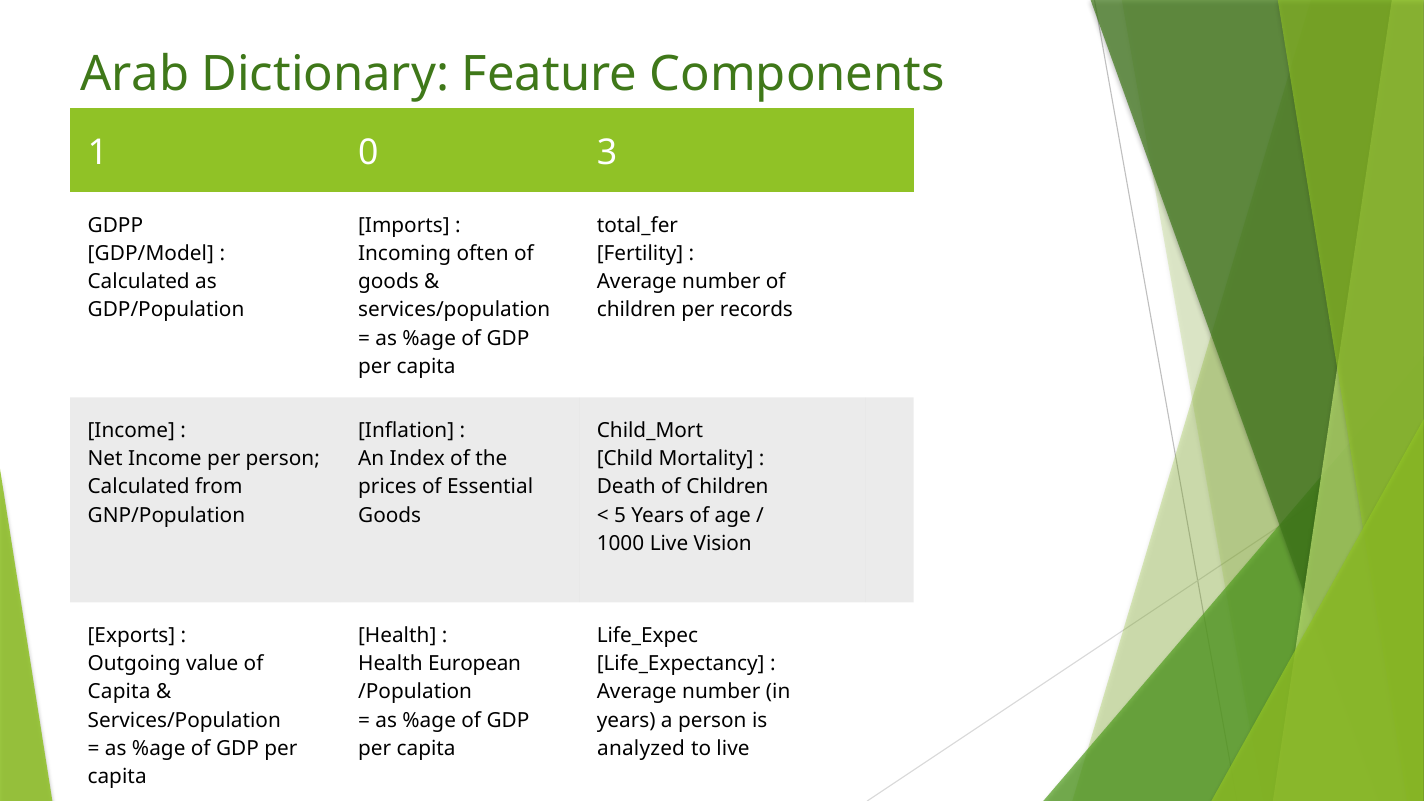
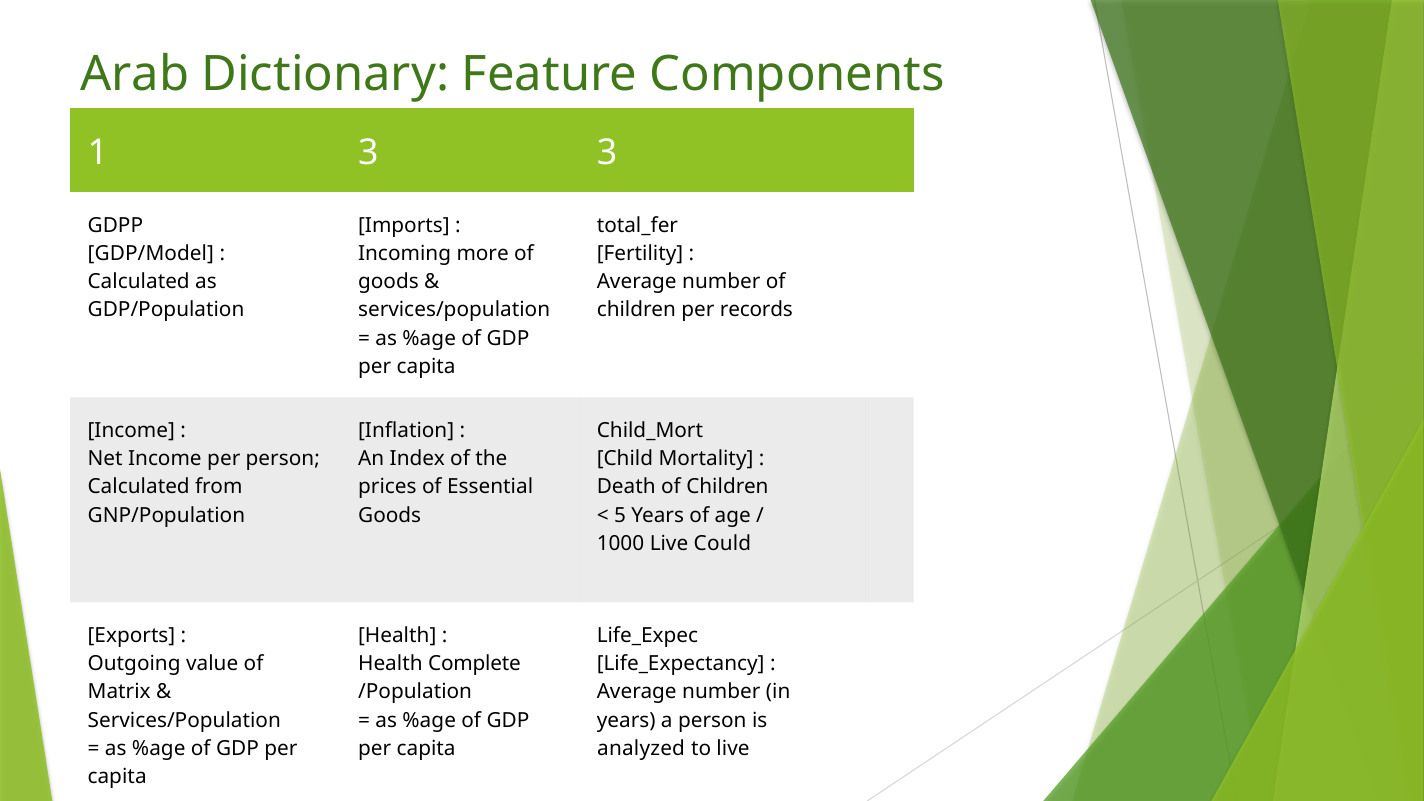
1 0: 0 -> 3 (368, 152)
often: often -> more (483, 254)
Vision: Vision -> Could (722, 543)
European: European -> Complete (475, 664)
Capita: Capita -> Matrix (119, 692)
